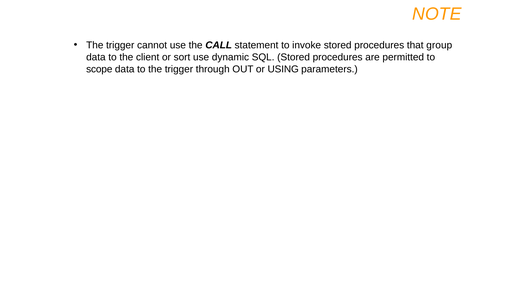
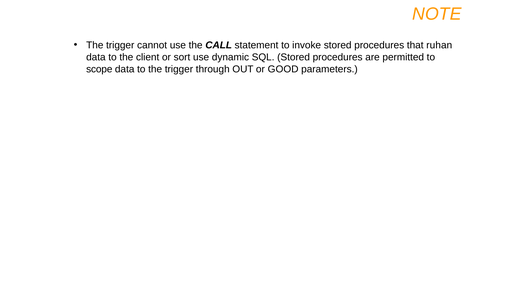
group: group -> ruhan (439, 45)
USING: USING -> GOOD (283, 69)
